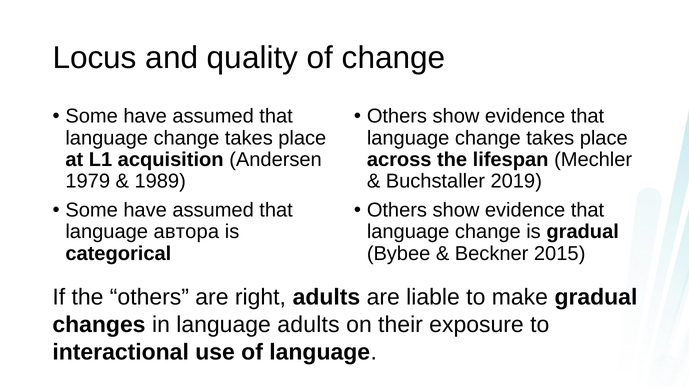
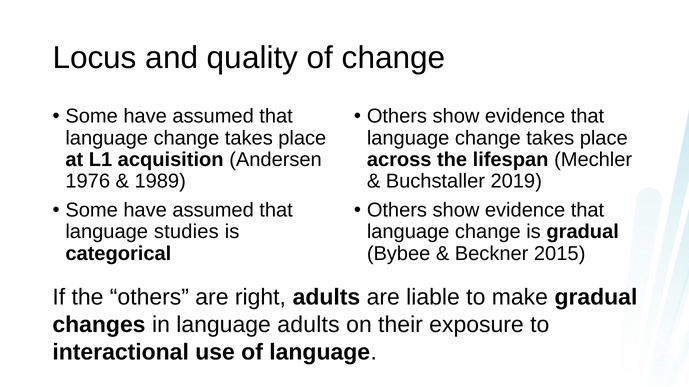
1979: 1979 -> 1976 (88, 182)
автора: автора -> studies (186, 232)
